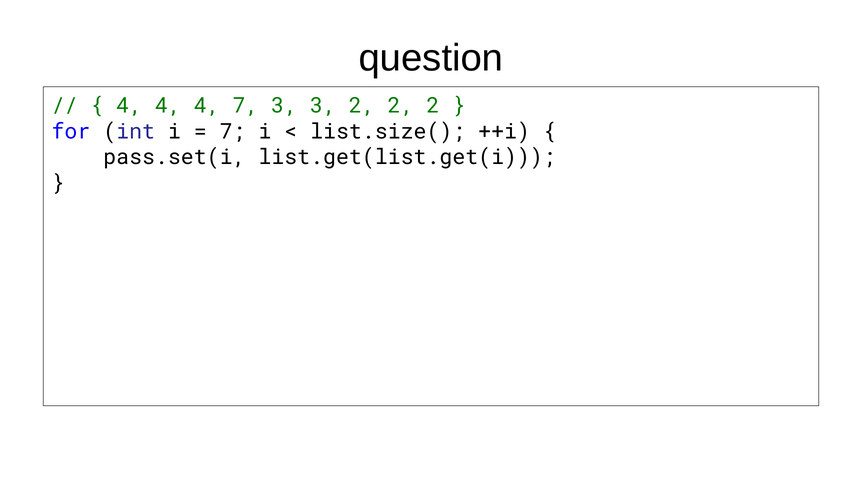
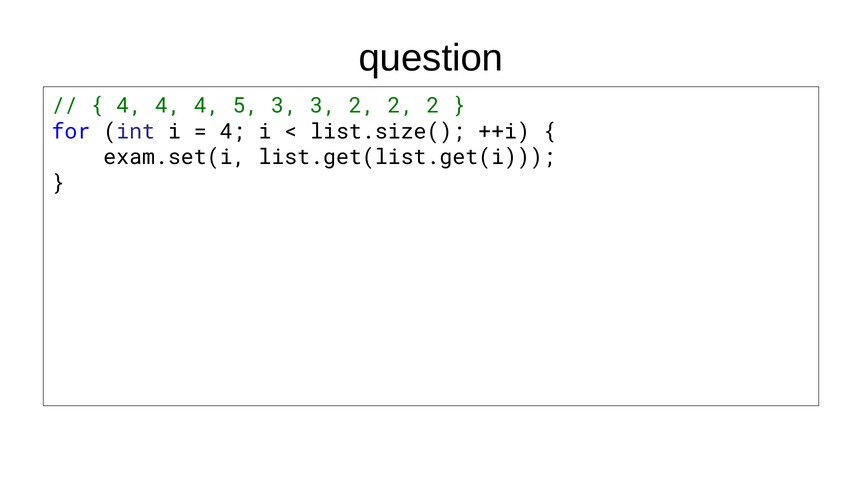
4 7: 7 -> 5 (245, 106)
7: 7 -> 4 (233, 131)
pass.set(i: pass.set(i -> exam.set(i (174, 157)
